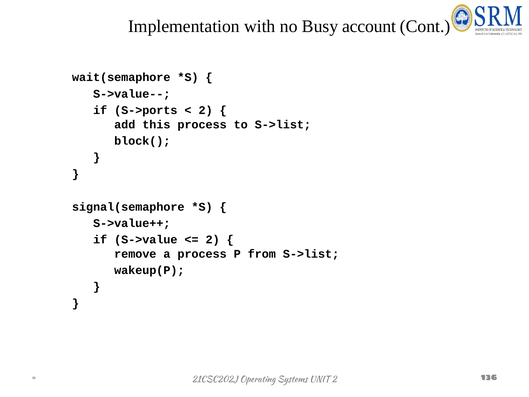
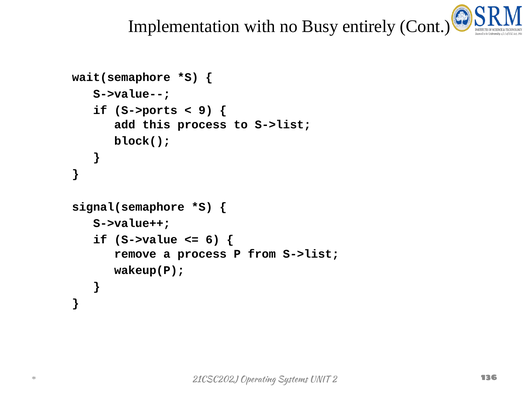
account: account -> entirely (369, 26)
2: 2 -> 9 (206, 110)
2: 2 -> 6 (213, 240)
